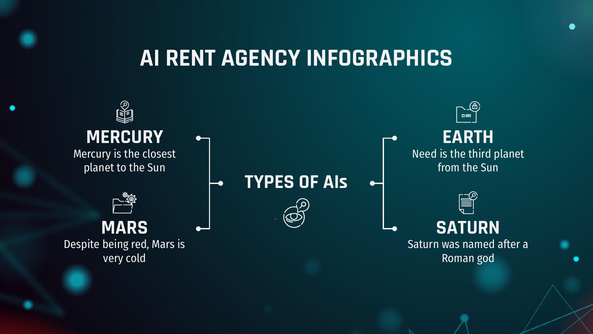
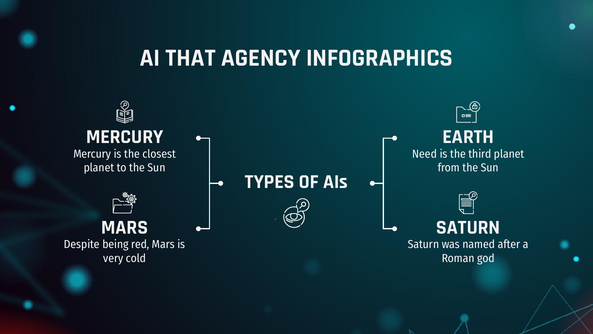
RENT: RENT -> THAT (191, 57)
